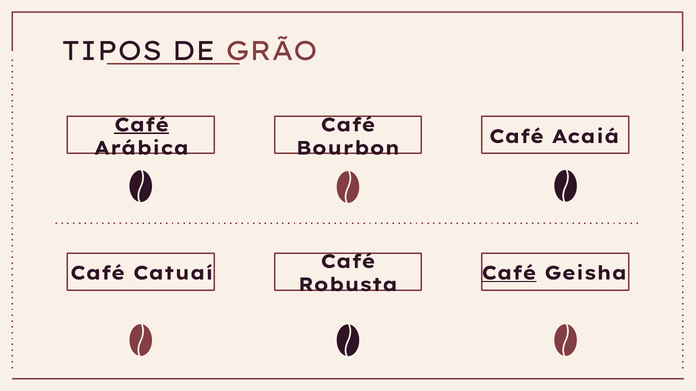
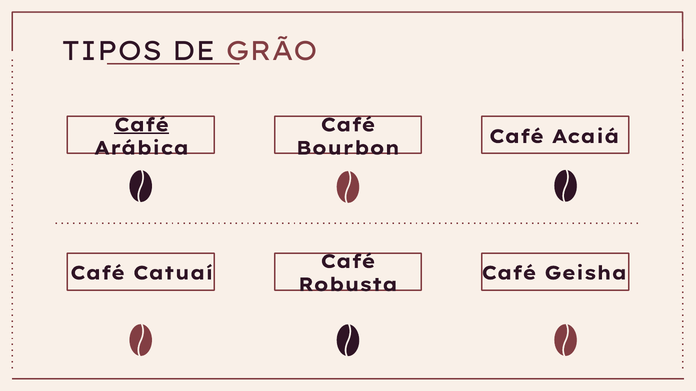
Café underline: present -> none (509, 273)
